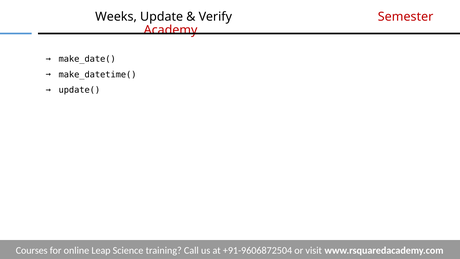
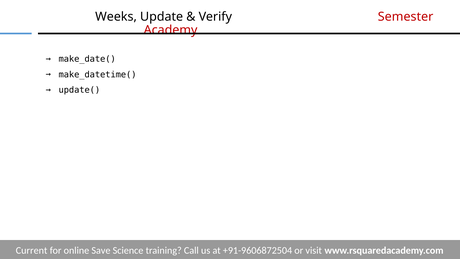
Courses: Courses -> Current (32, 250)
Leap: Leap -> Save (101, 250)
